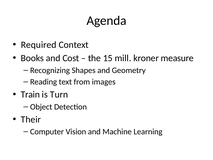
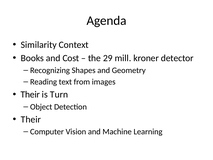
Required: Required -> Similarity (39, 45)
15: 15 -> 29 (108, 58)
measure: measure -> detector (177, 58)
Train: Train -> Their (30, 94)
